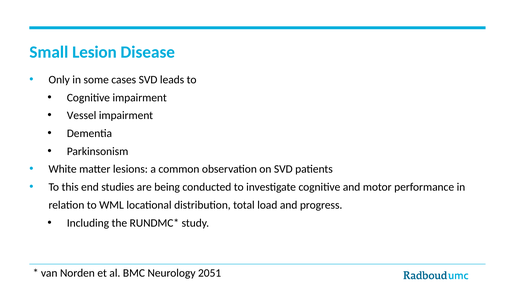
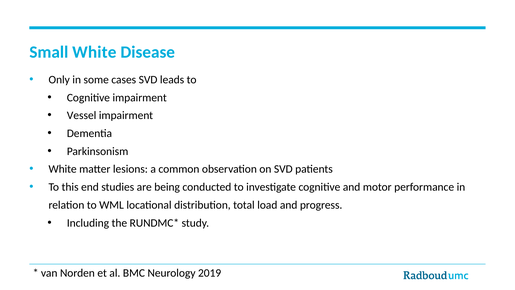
Small Lesion: Lesion -> White (94, 52)
2051: 2051 -> 2019 (210, 273)
